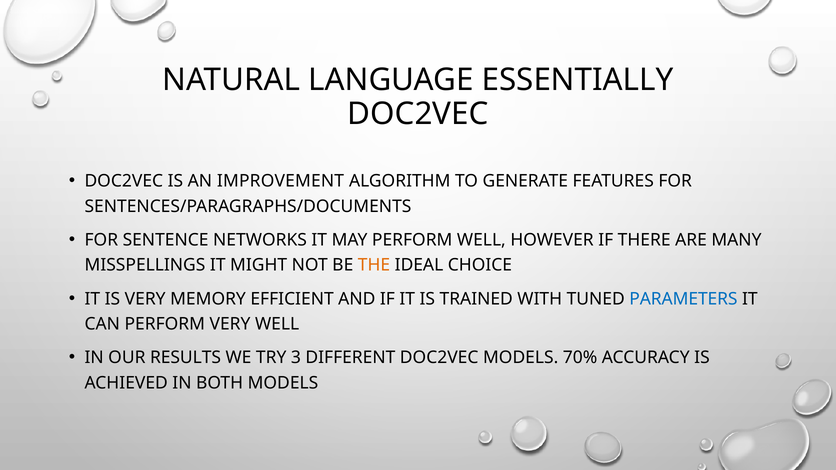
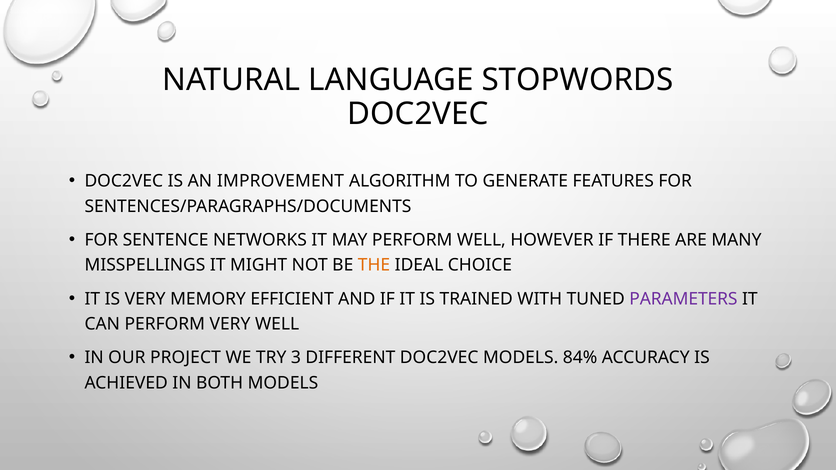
ESSENTIALLY: ESSENTIALLY -> STOPWORDS (578, 80)
PARAMETERS colour: blue -> purple (683, 299)
RESULTS: RESULTS -> PROJECT (185, 358)
70%: 70% -> 84% (580, 358)
